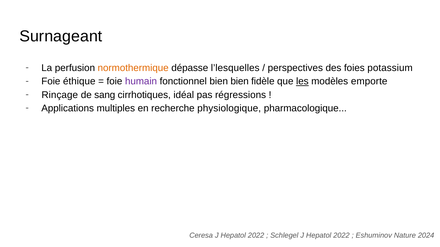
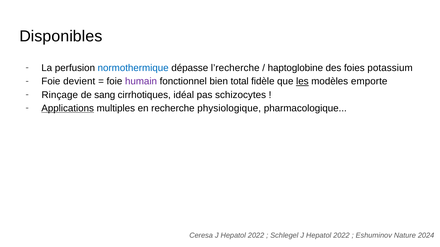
Surnageant: Surnageant -> Disponibles (61, 36)
normothermique colour: orange -> blue (133, 68)
l’lesquelles: l’lesquelles -> l’recherche (235, 68)
perspectives: perspectives -> haptoglobine (295, 68)
éthique: éthique -> devient (79, 82)
bien bien: bien -> total (240, 82)
régressions: régressions -> schizocytes (241, 95)
Applications underline: none -> present (68, 109)
